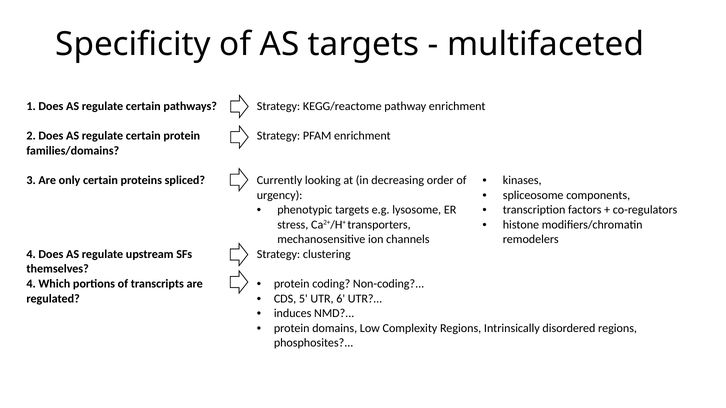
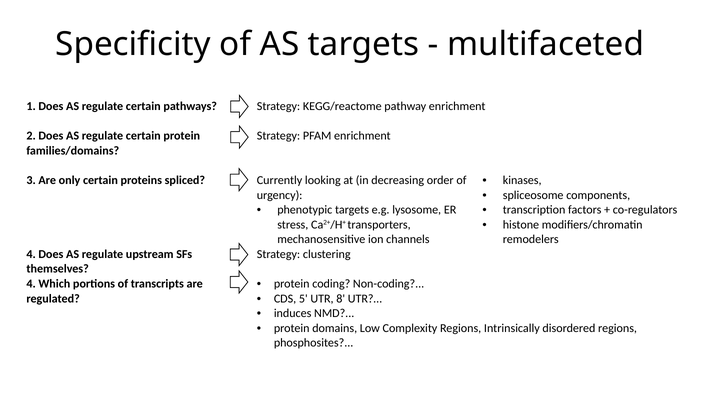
6: 6 -> 8 (341, 299)
